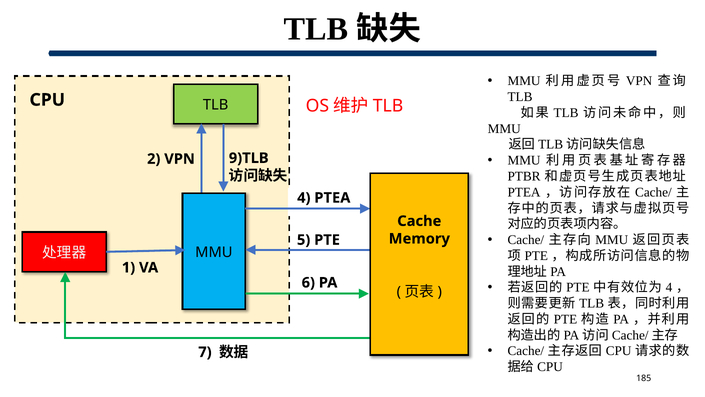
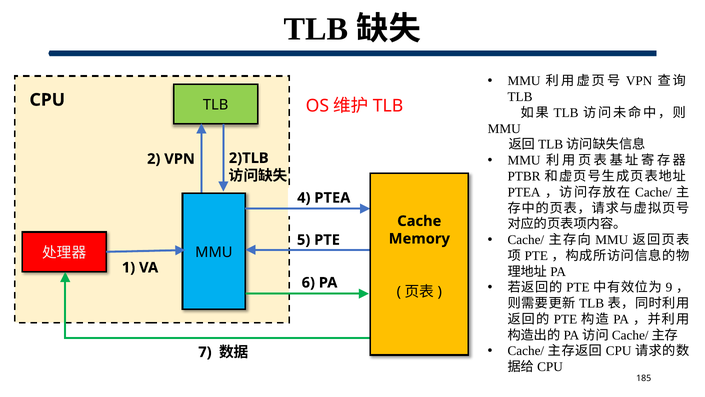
9)TLB: 9)TLB -> 2)TLB (249, 158)
4: 4 -> 9 (669, 287)
